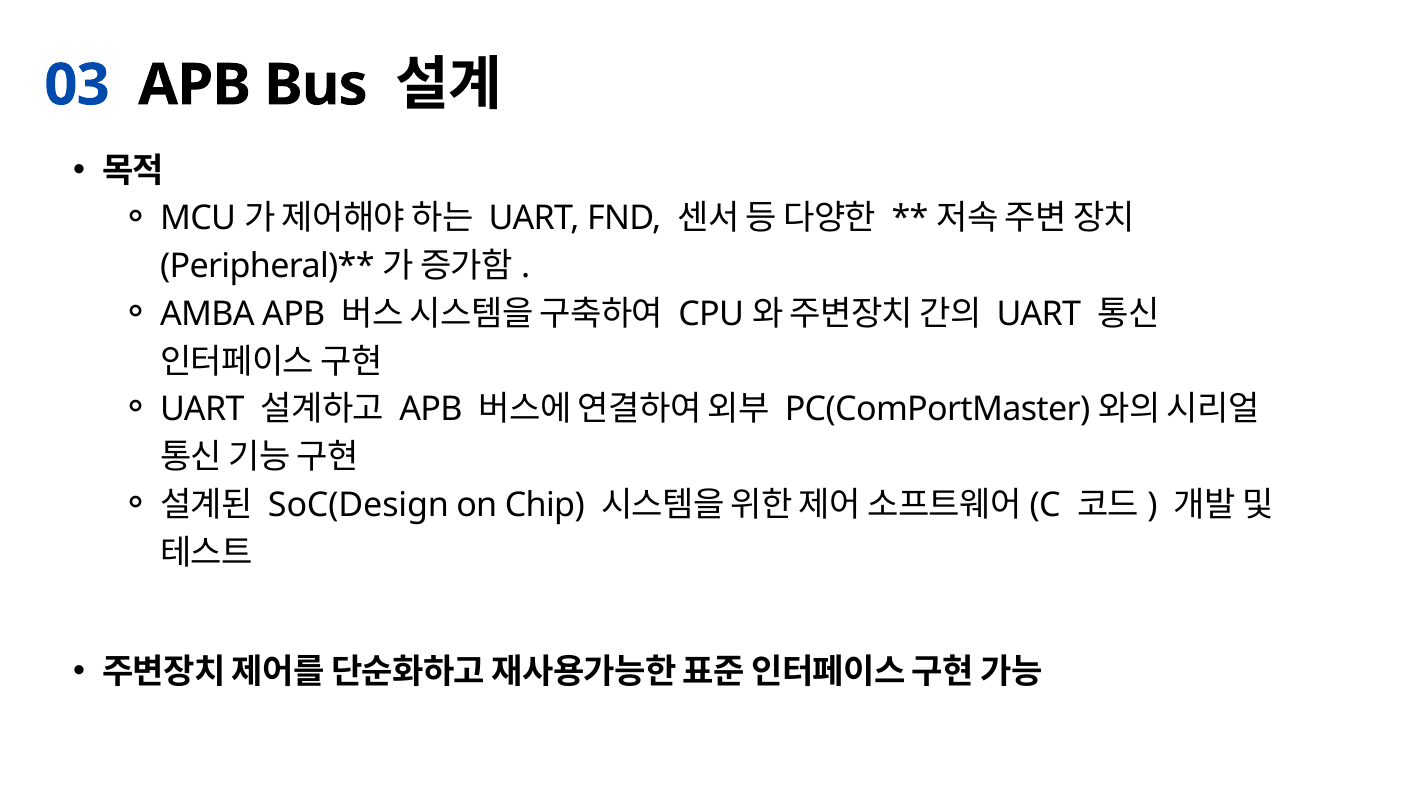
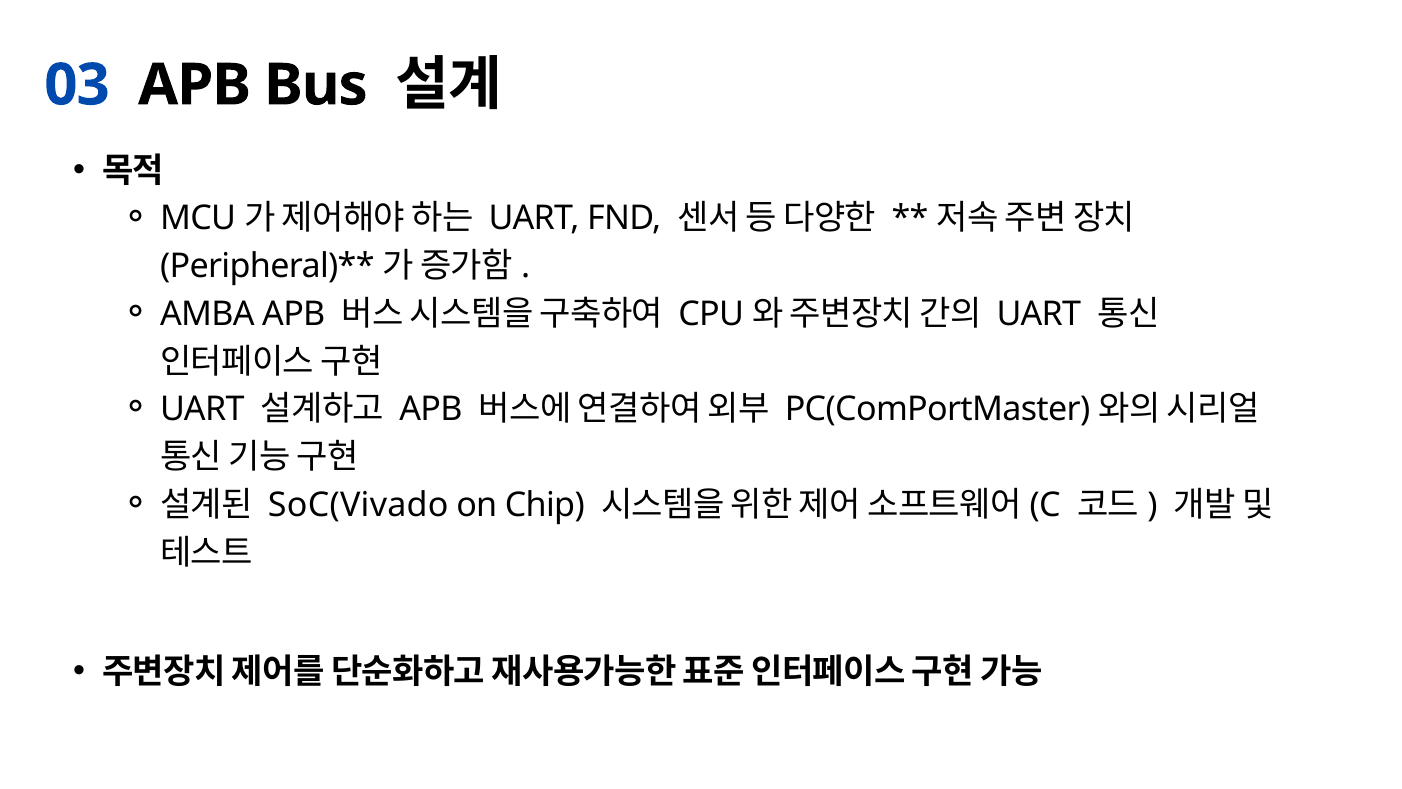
SoC(Design: SoC(Design -> SoC(Vivado (358, 505)
